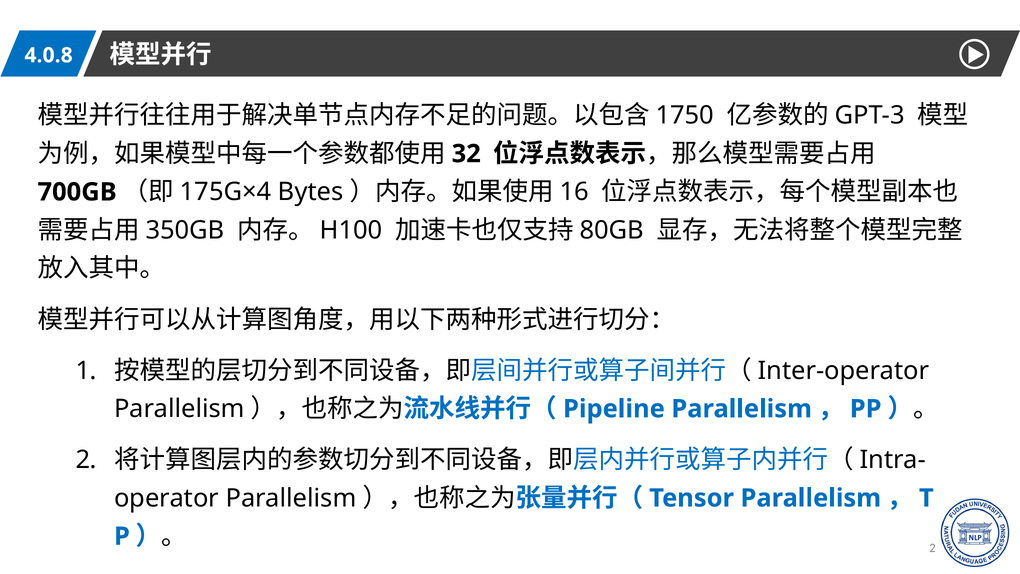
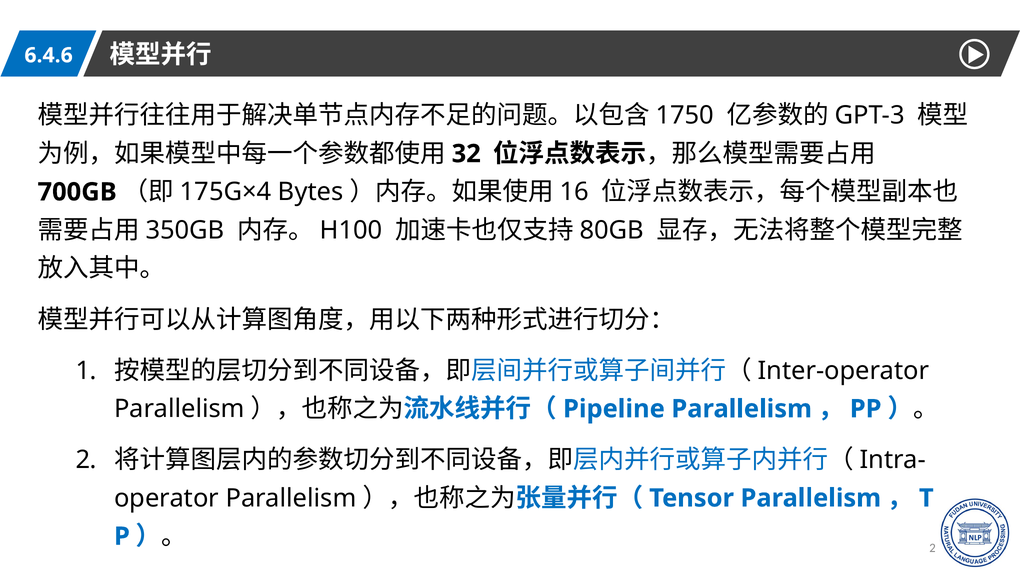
4.0.8: 4.0.8 -> 6.4.6 (49, 55)
